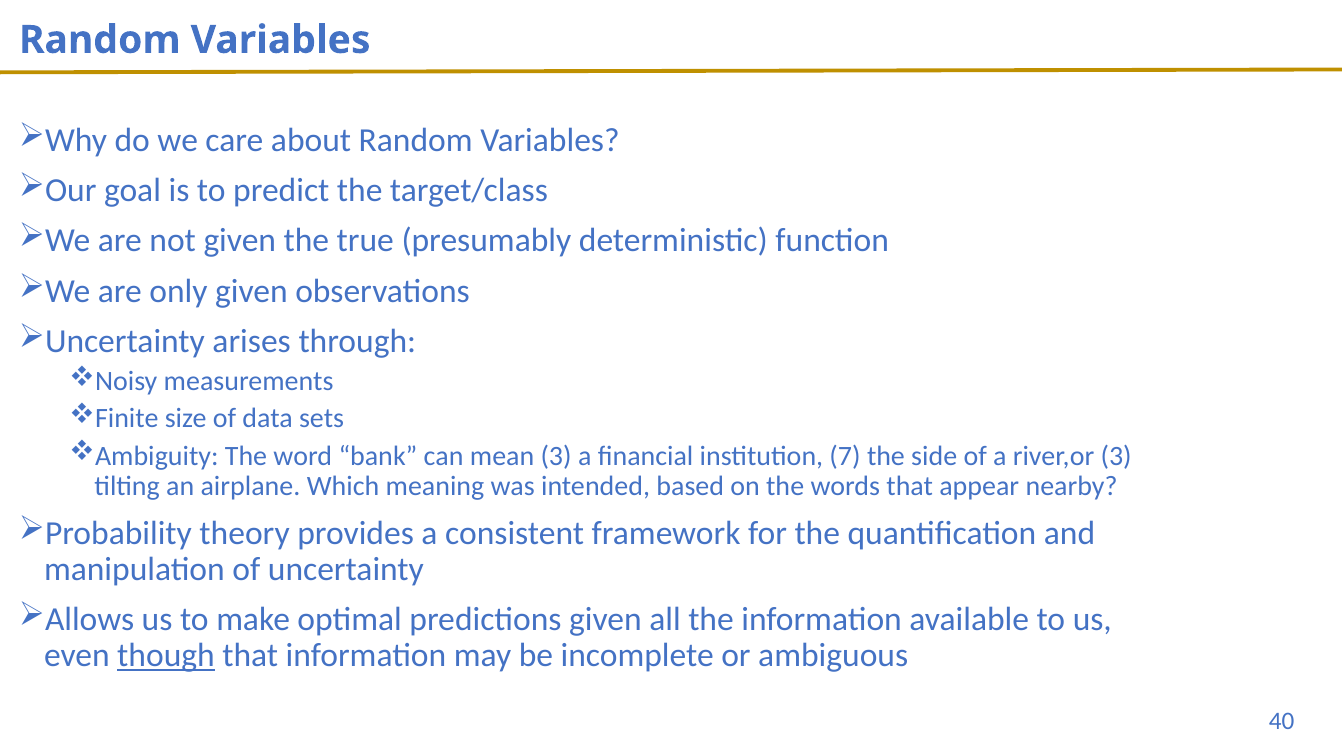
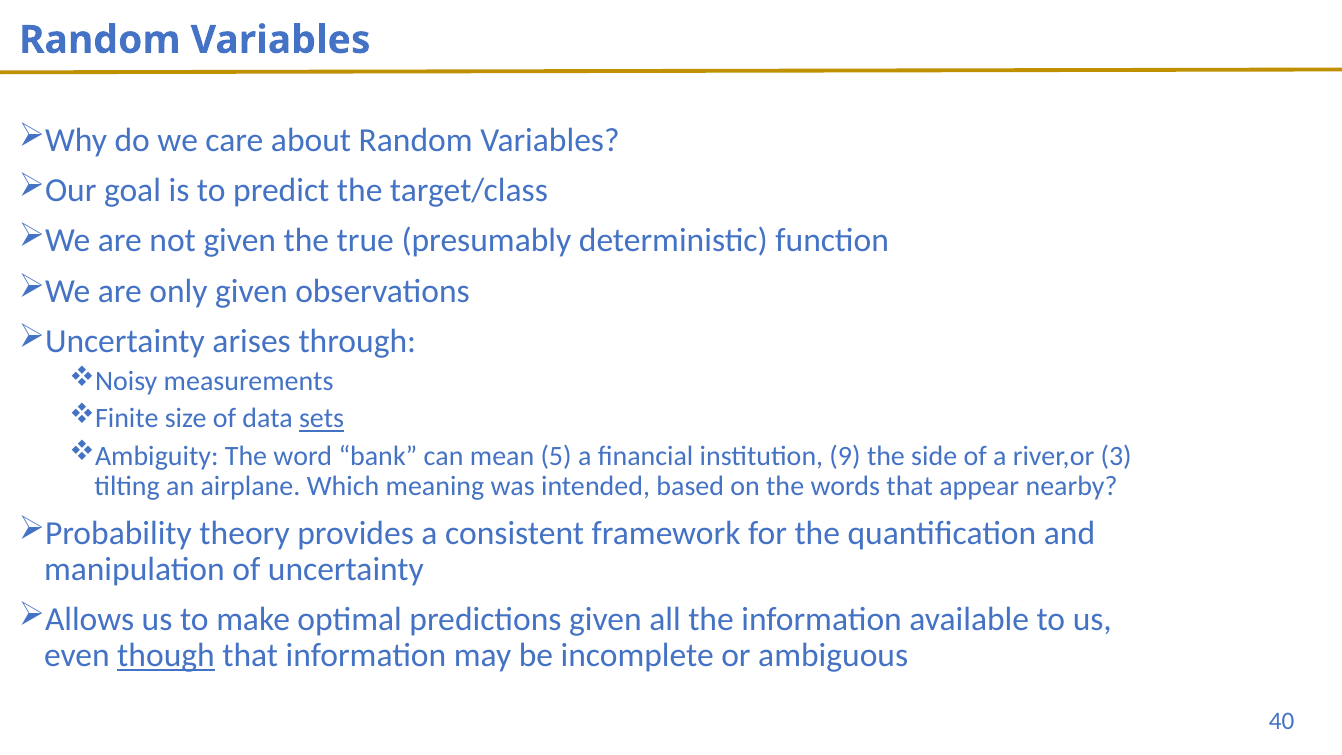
sets underline: none -> present (322, 419)
mean 3: 3 -> 5 (556, 456)
7: 7 -> 9 (845, 456)
